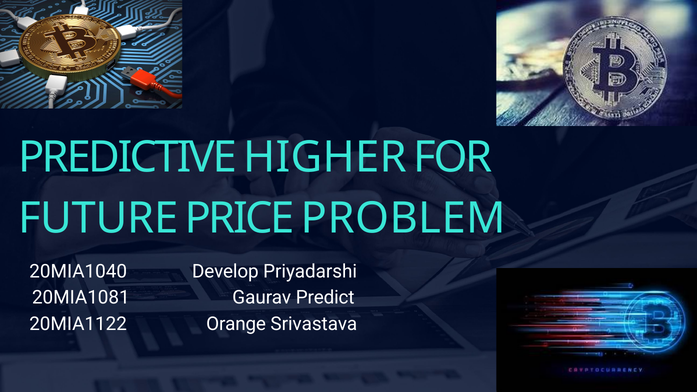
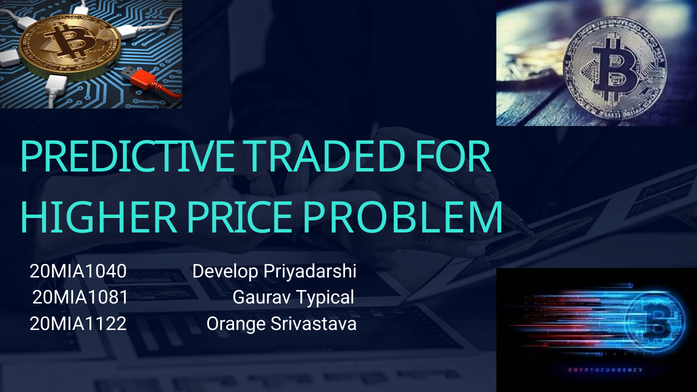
HIGHER: HIGHER -> TRADED (325, 157)
FUTURE: FUTURE -> HIGHER (98, 218)
Predict: Predict -> Typical (325, 298)
